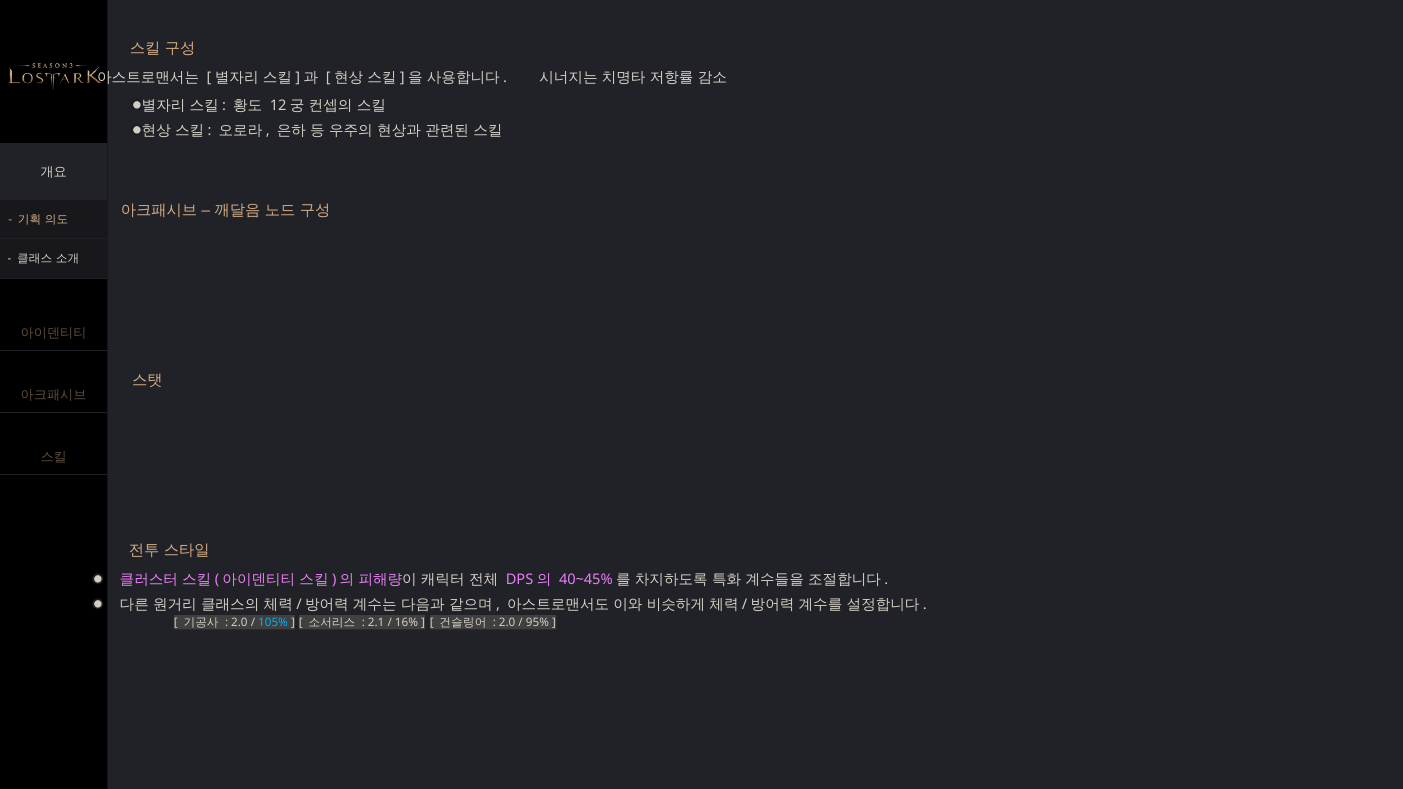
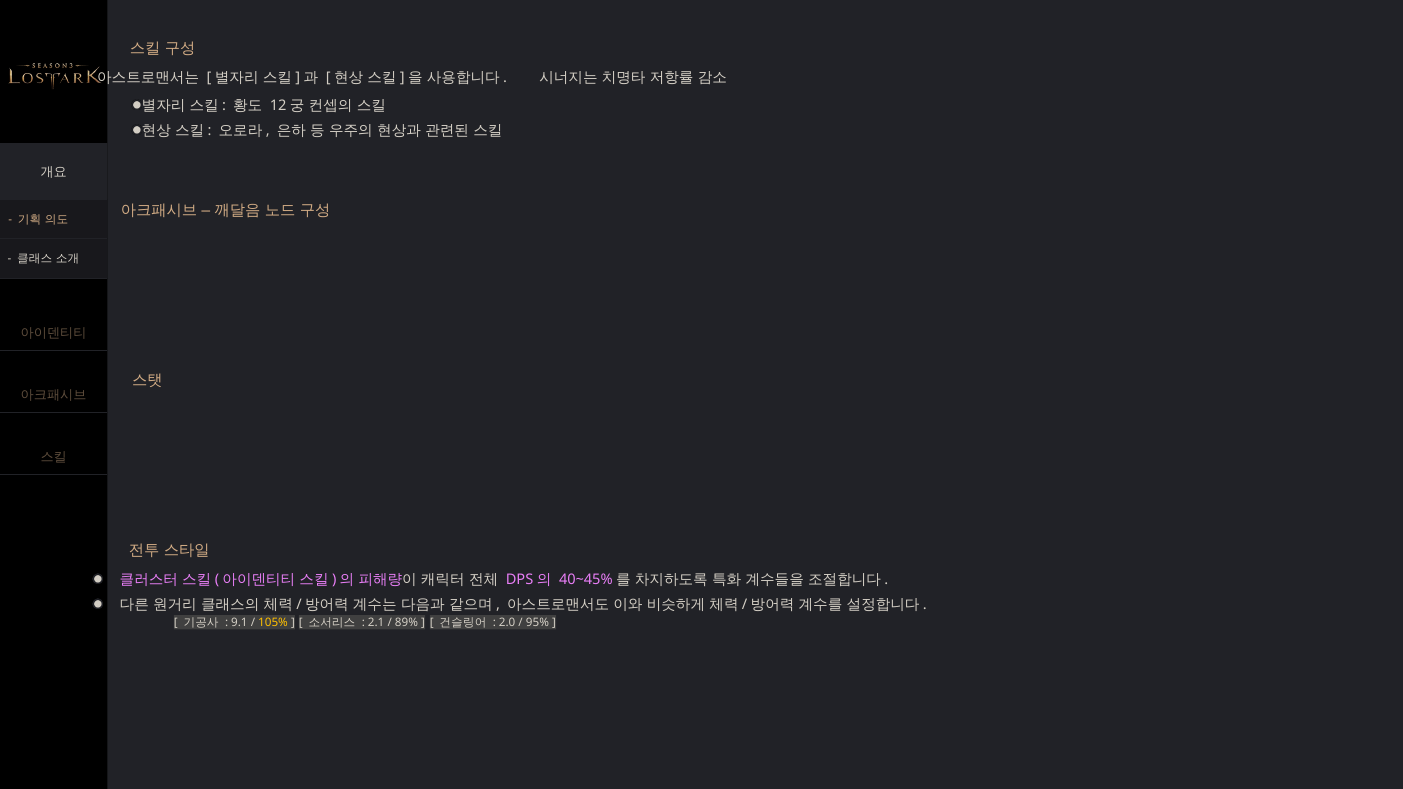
2.0: 2.0 -> 9.1 (239, 623)
105% colour: light blue -> yellow (273, 623)
16%: 16% -> 89% (406, 623)
